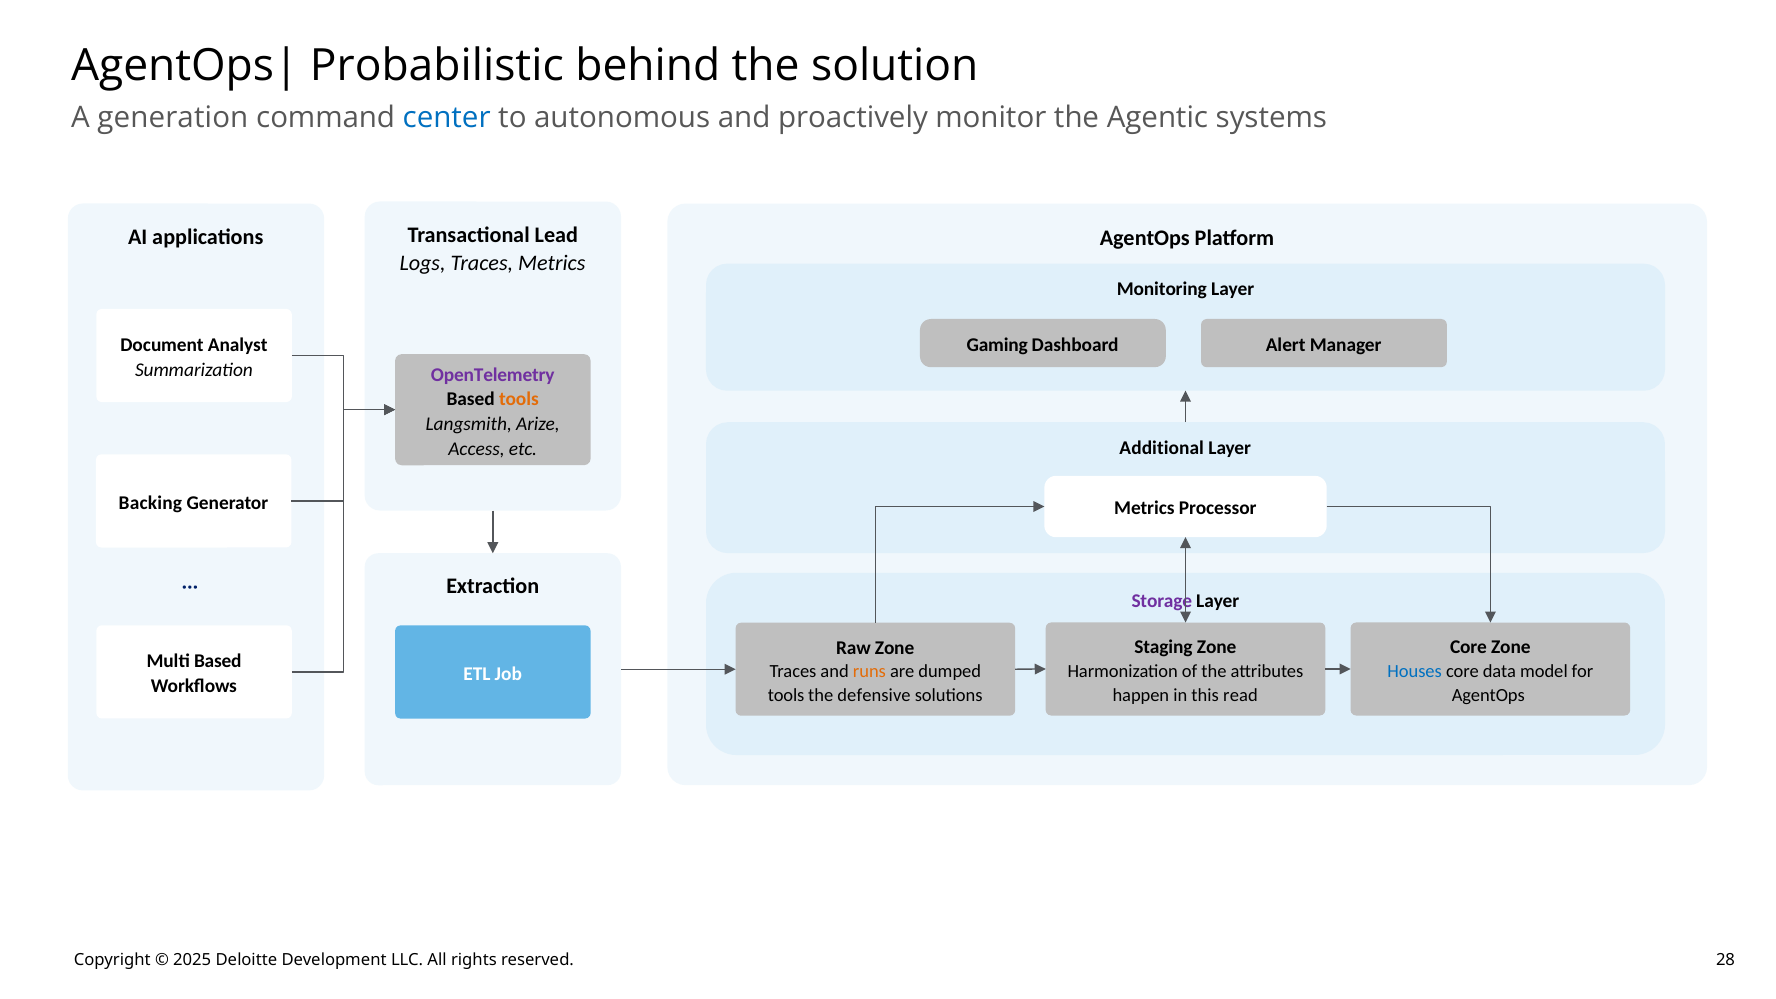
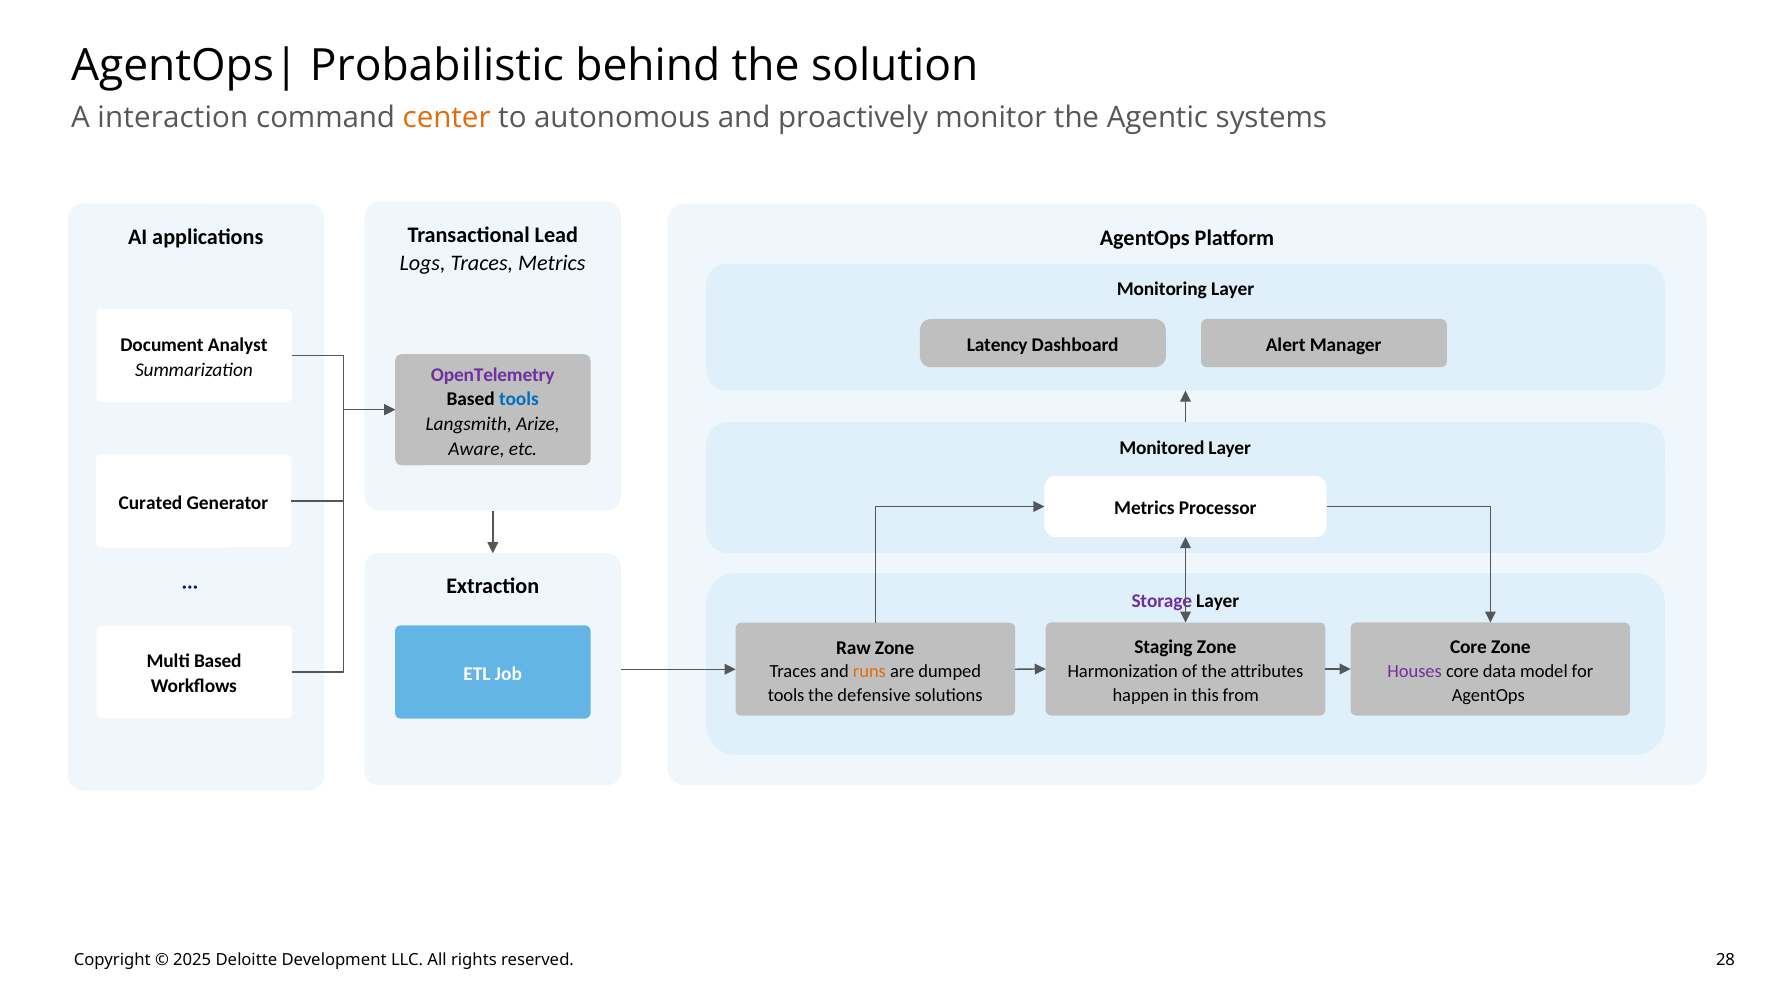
generation: generation -> interaction (173, 118)
center colour: blue -> orange (447, 118)
Gaming: Gaming -> Latency (997, 345)
tools colour: orange -> blue (519, 399)
Additional: Additional -> Monitored (1162, 448)
Access: Access -> Aware (476, 449)
Backing: Backing -> Curated (151, 503)
Houses colour: blue -> purple (1415, 671)
read: read -> from (1241, 695)
